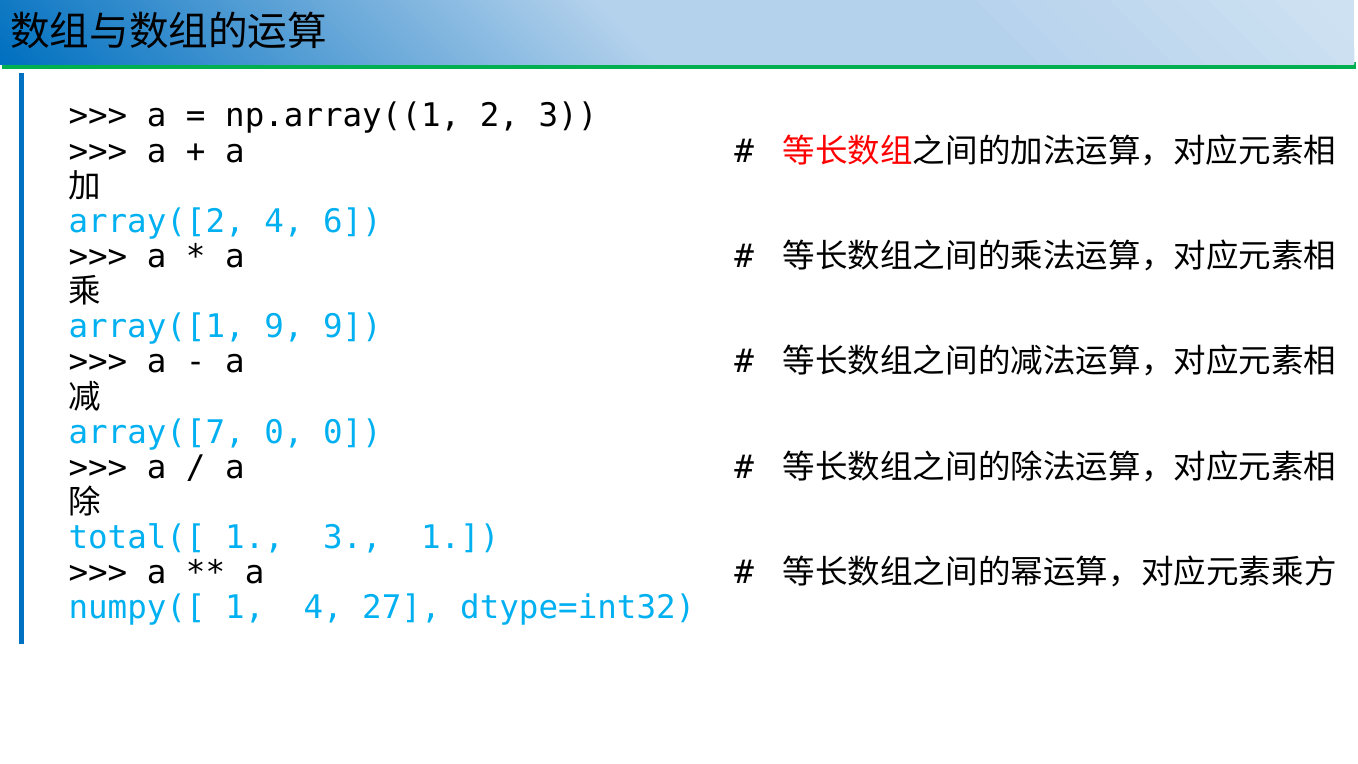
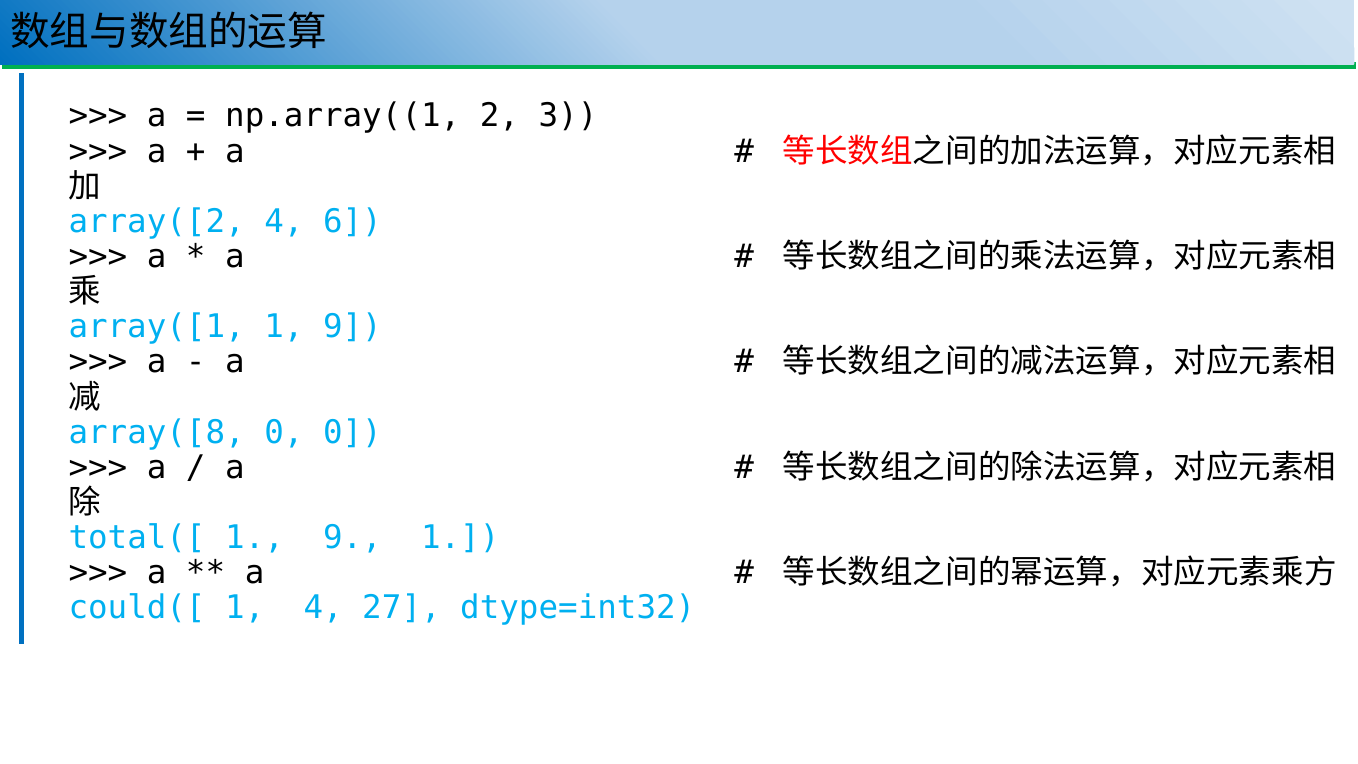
array([1 9: 9 -> 1 (284, 327)
array([7: array([7 -> array([8 (157, 432)
3: 3 -> 9 (352, 538)
numpy([: numpy([ -> could([ (137, 608)
